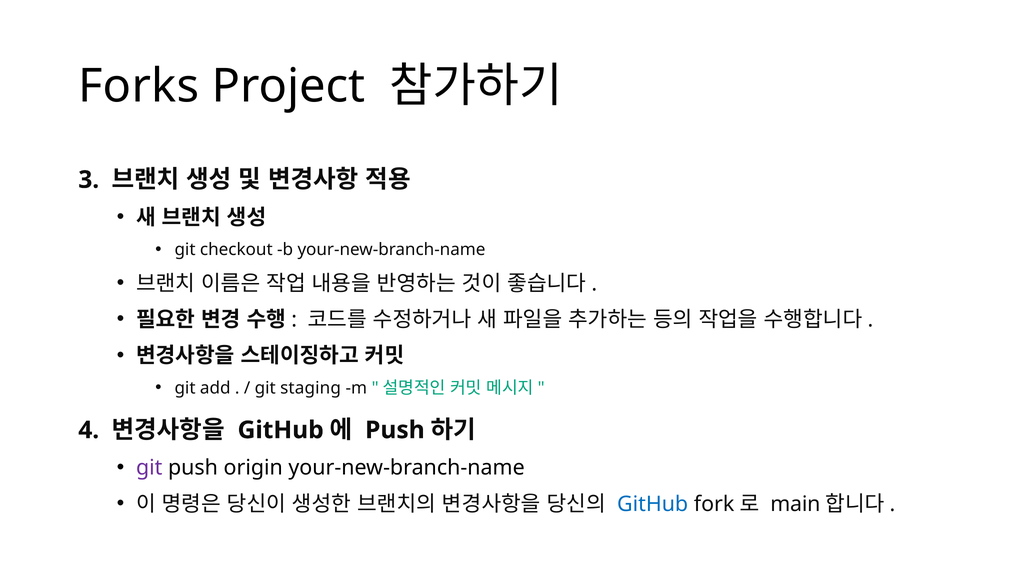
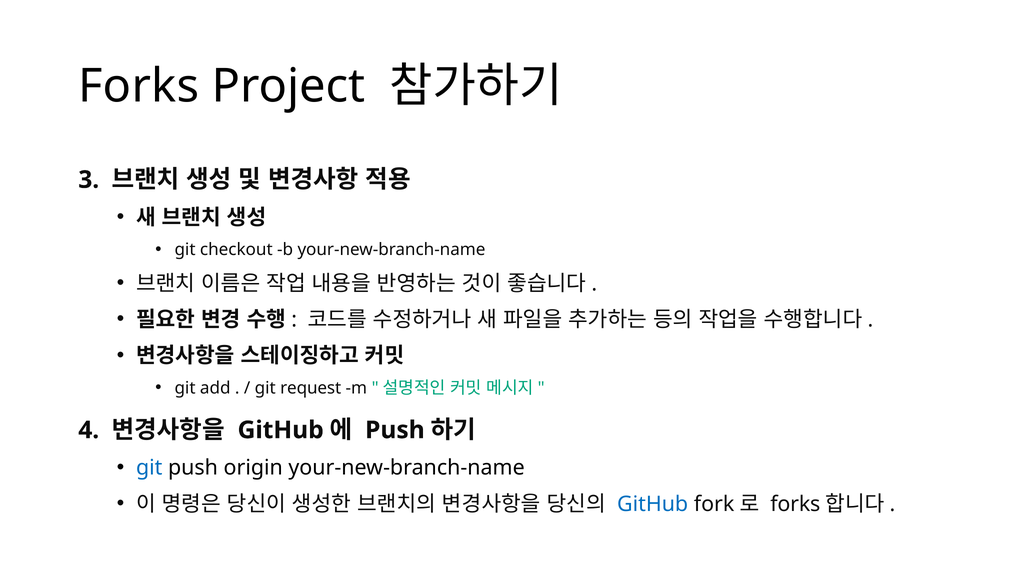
staging: staging -> request (311, 388)
git colour: purple -> blue (149, 468)
main: main -> forks (795, 505)
